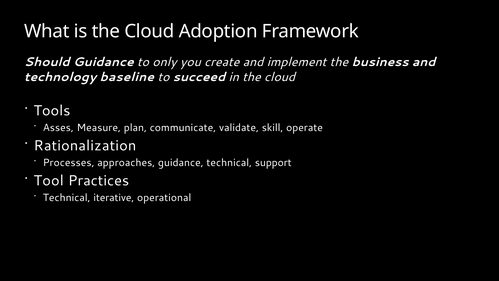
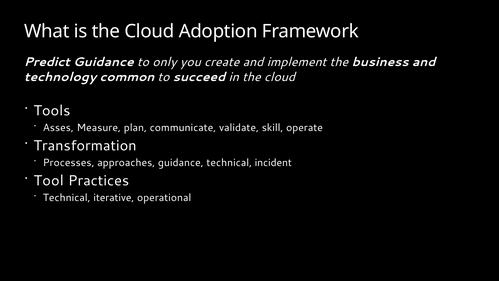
Should: Should -> Predict (47, 62)
baseline: baseline -> common (127, 77)
Rationalization: Rationalization -> Transformation (85, 146)
support: support -> incident (273, 162)
